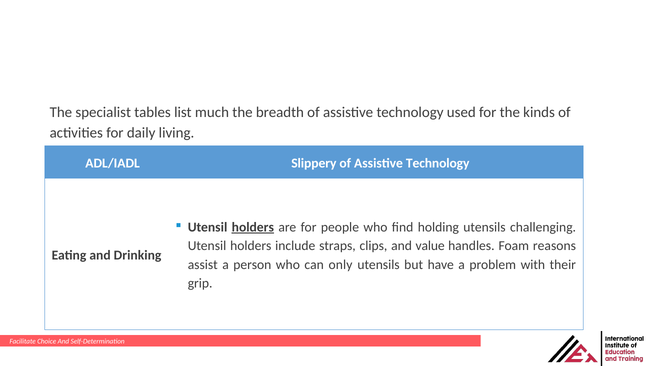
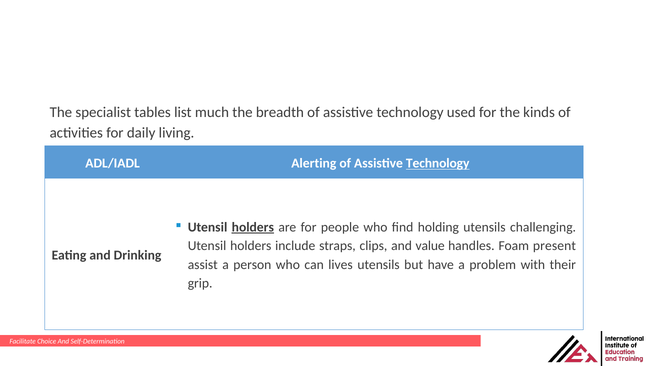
Slippery: Slippery -> Alerting (314, 163)
Technology underline: none -> present (438, 163)
reasons: reasons -> present (554, 246)
only: only -> lives (341, 265)
